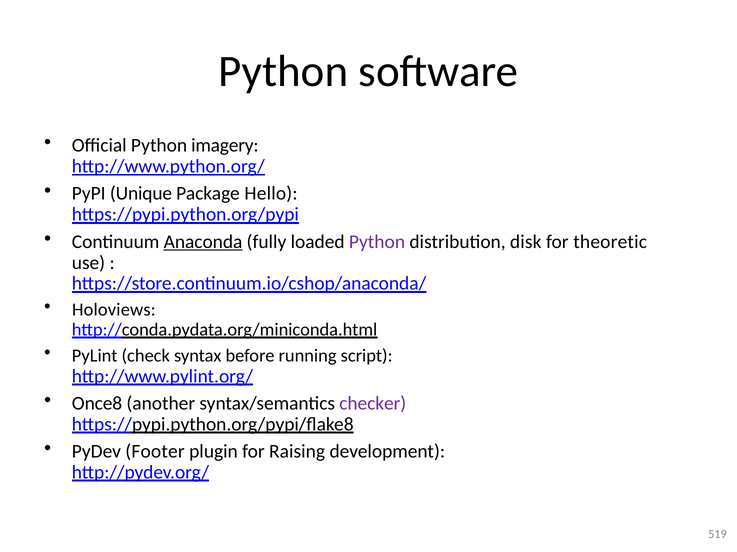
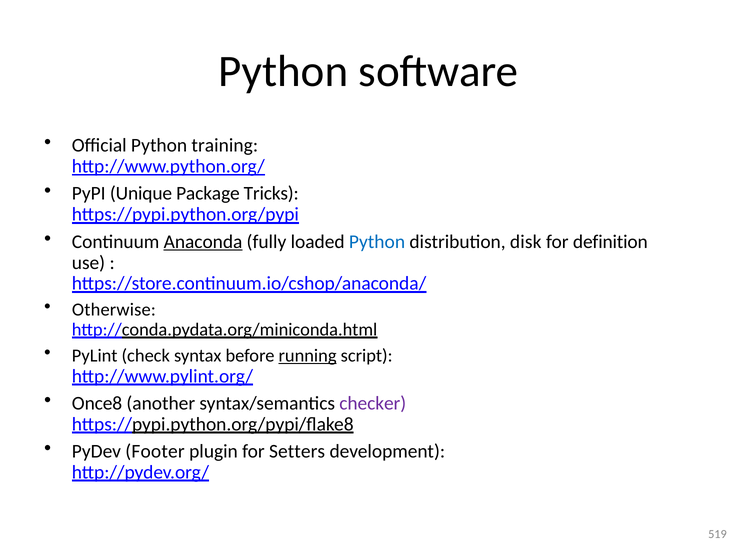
imagery: imagery -> training (225, 146)
Hello: Hello -> Tricks (271, 194)
Python colour: purple -> blue (377, 242)
theoretic: theoretic -> definition (610, 242)
Holoviews: Holoviews -> Otherwise (114, 310)
running underline: none -> present (308, 356)
Raising: Raising -> Setters (297, 452)
